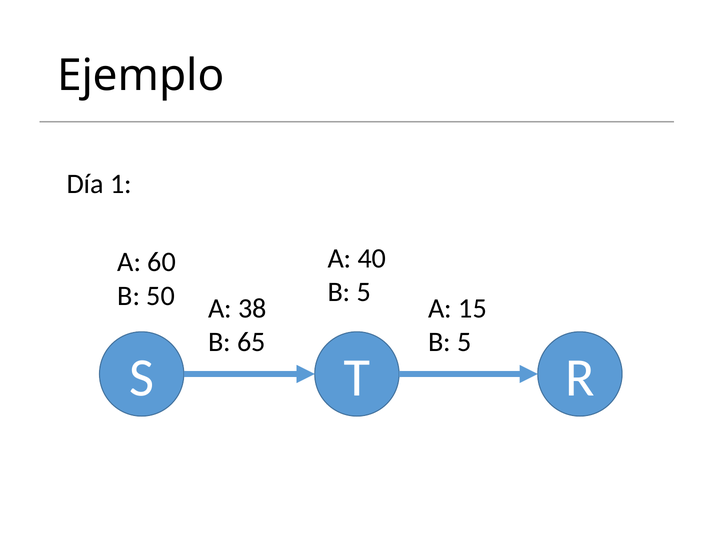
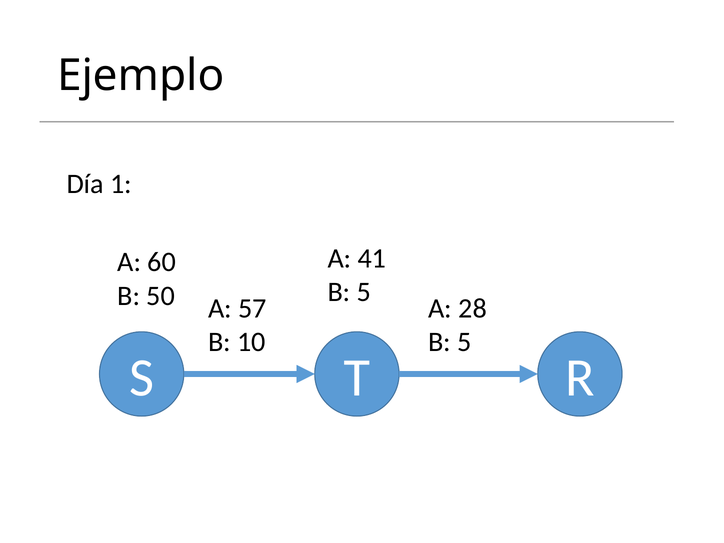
40: 40 -> 41 (372, 258)
38: 38 -> 57 (252, 308)
15: 15 -> 28 (473, 308)
65: 65 -> 10 (251, 342)
